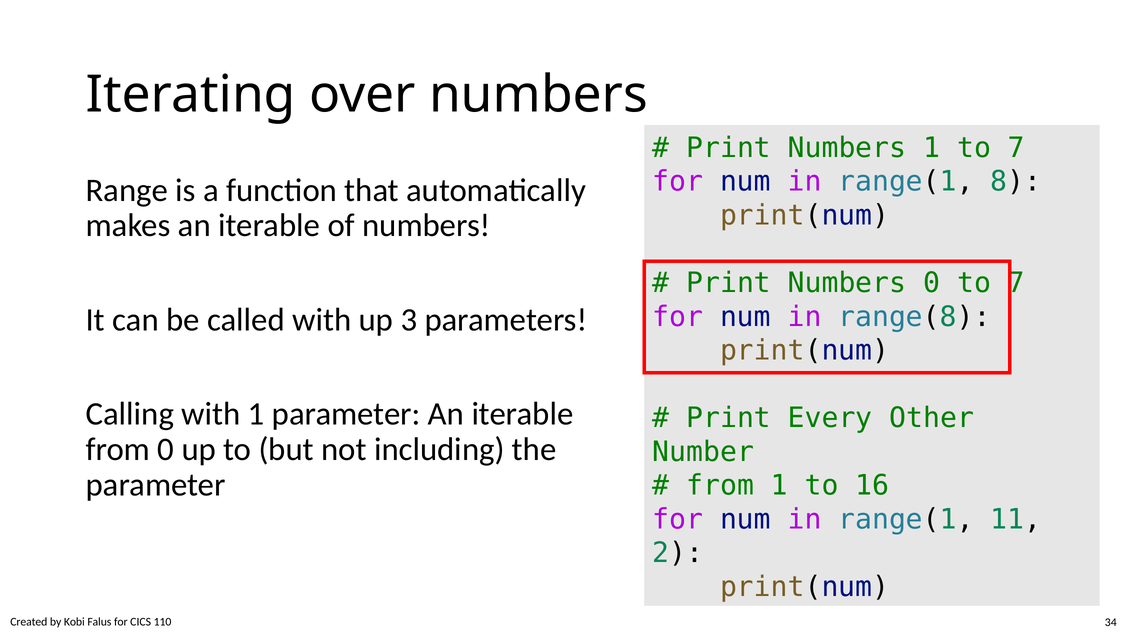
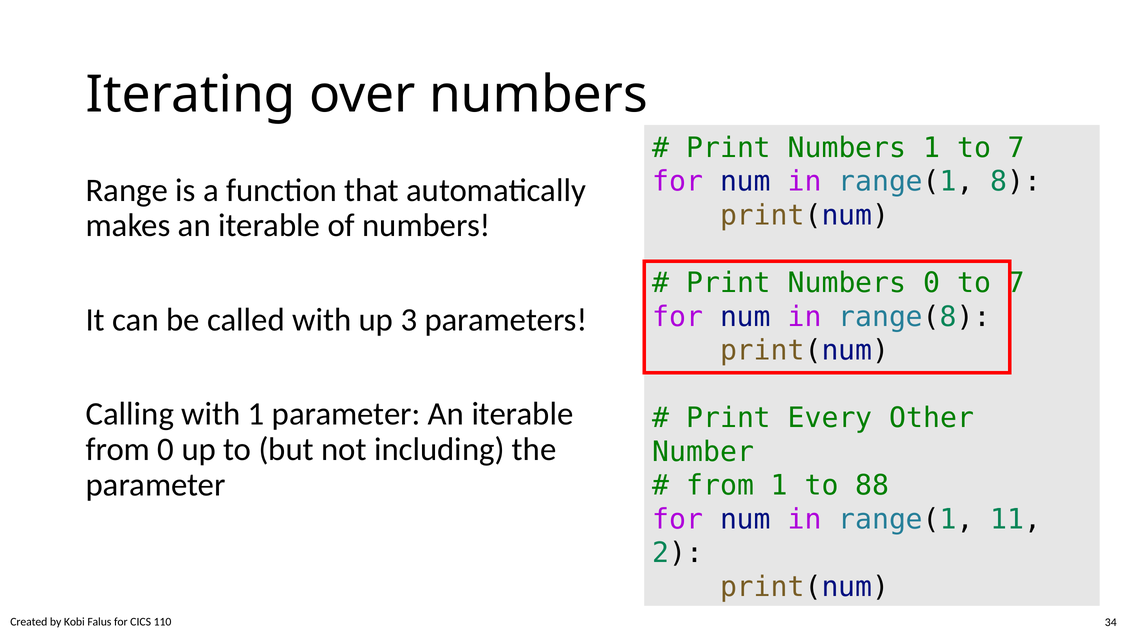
16: 16 -> 88 (872, 485)
